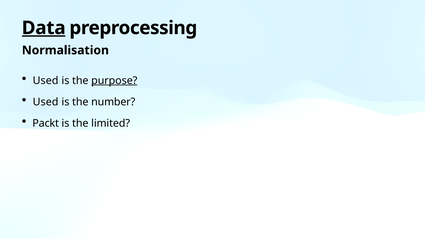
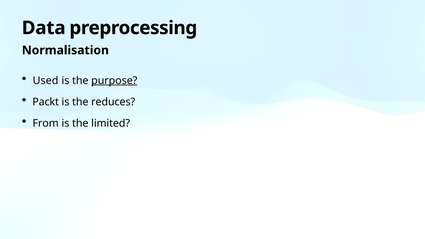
Data underline: present -> none (44, 28)
Used: Used -> Packt (46, 102)
number: number -> reduces (113, 102)
Packt: Packt -> From (46, 123)
